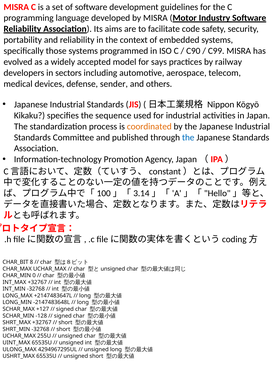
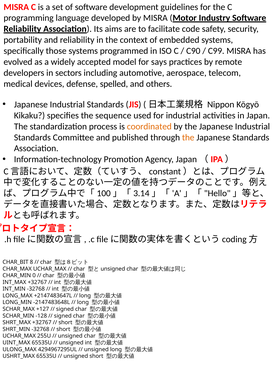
railway: railway -> remote (229, 62)
sender: sender -> spelled (114, 84)
the colour: blue -> orange (188, 137)
